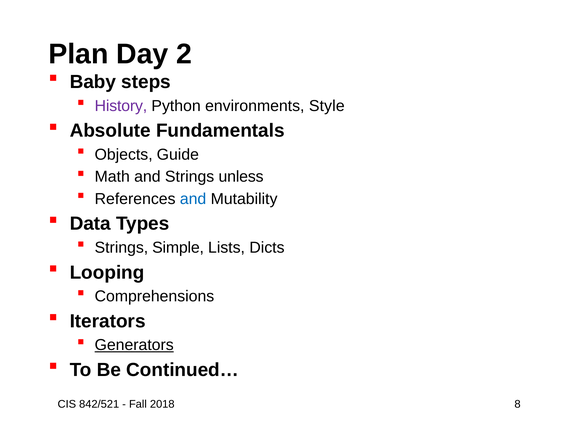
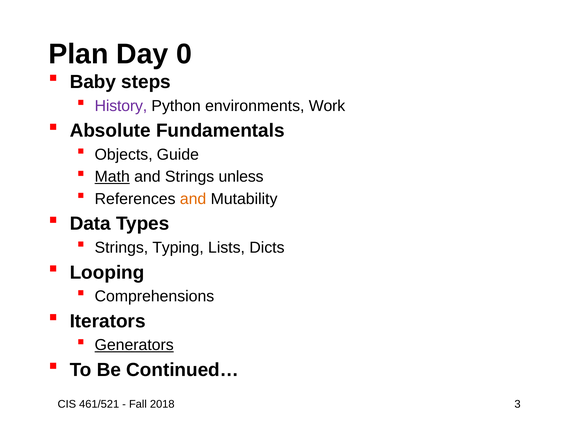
2: 2 -> 0 (184, 54)
Style: Style -> Work (327, 106)
Math underline: none -> present (112, 177)
and colour: blue -> orange (193, 199)
Simple: Simple -> Typing (178, 247)
842/521: 842/521 -> 461/521 (99, 404)
8: 8 -> 3 (518, 404)
